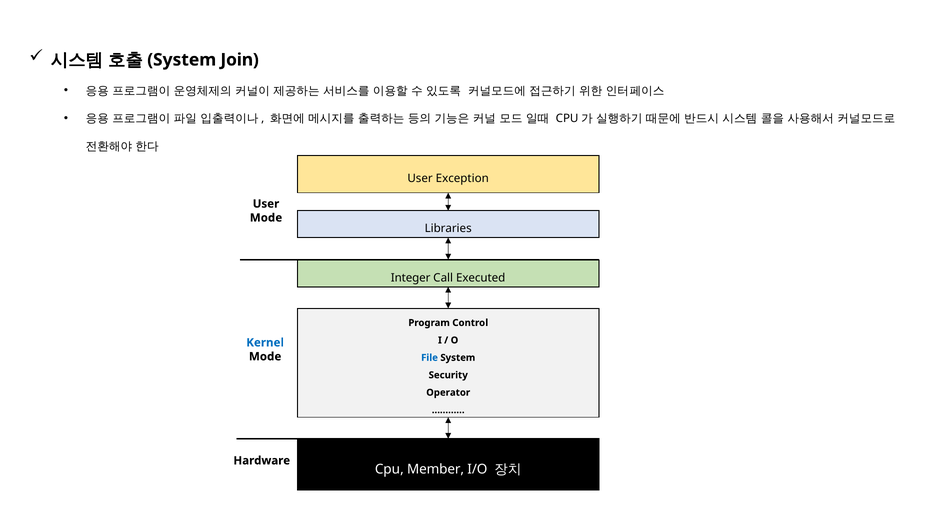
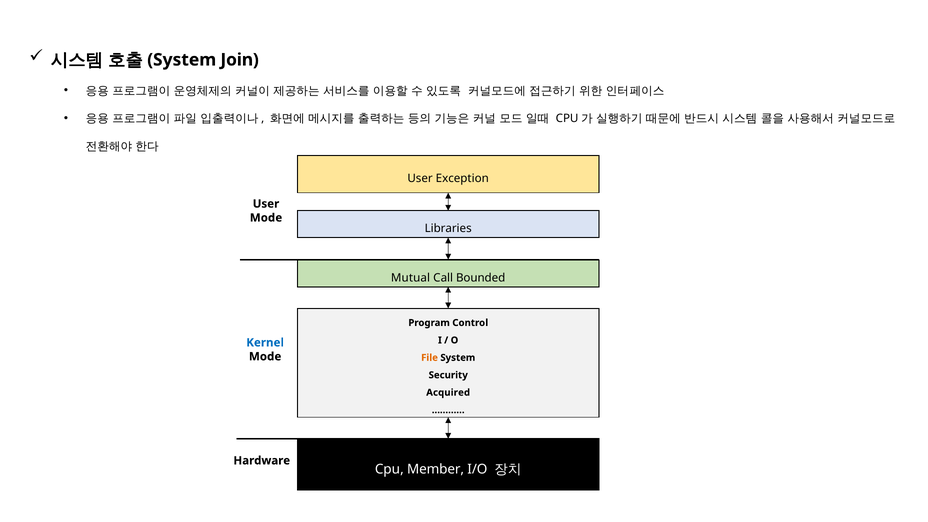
Integer: Integer -> Mutual (411, 278)
Executed: Executed -> Bounded (481, 278)
File colour: blue -> orange (430, 358)
Operator: Operator -> Acquired (448, 393)
